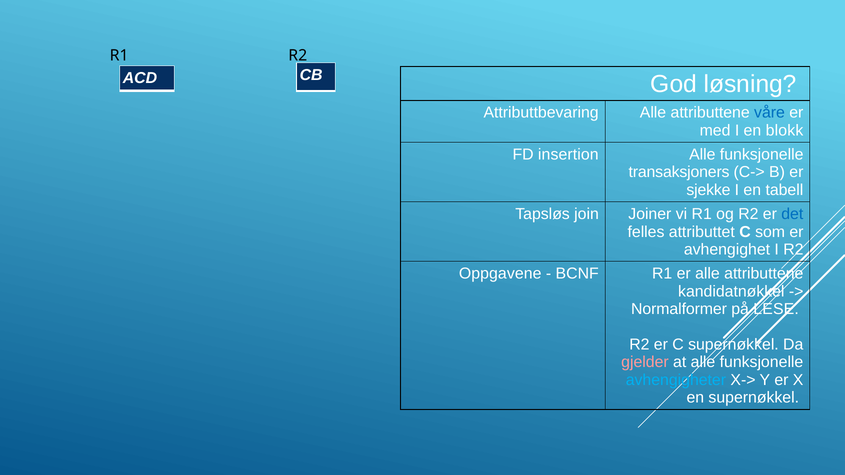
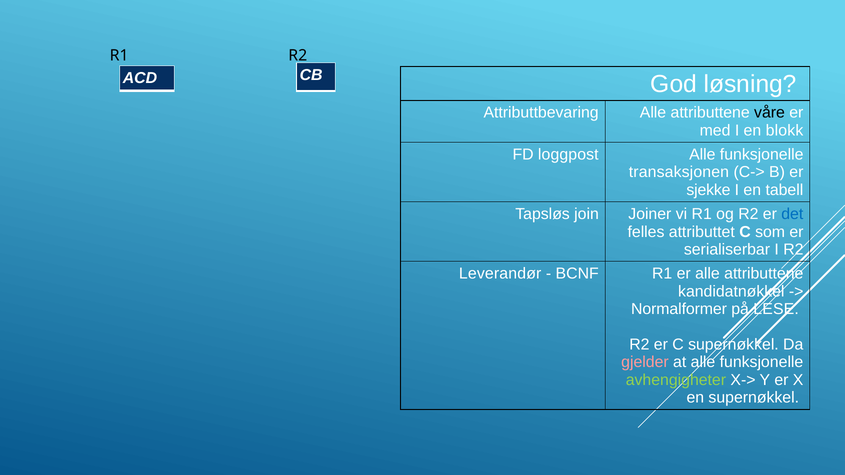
våre colour: blue -> black (770, 113)
insertion: insertion -> loggpost (568, 155)
transaksjoners: transaksjoners -> transaksjonen (679, 172)
avhengighet: avhengighet -> serialiserbar (727, 250)
Oppgavene: Oppgavene -> Leverandør (500, 274)
avhengigheter colour: light blue -> light green (676, 380)
